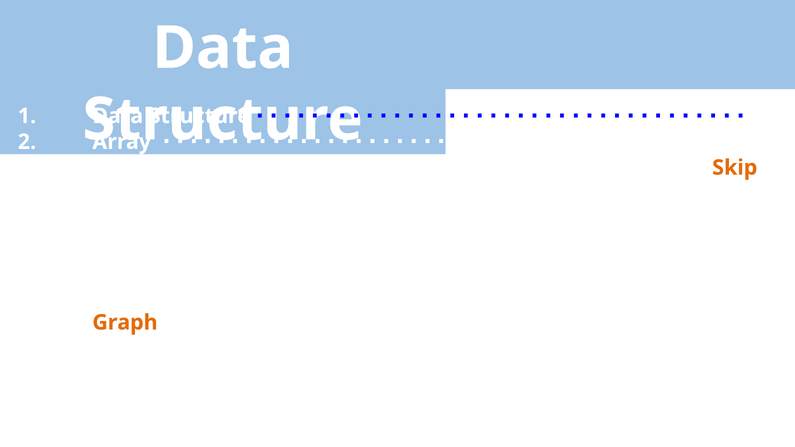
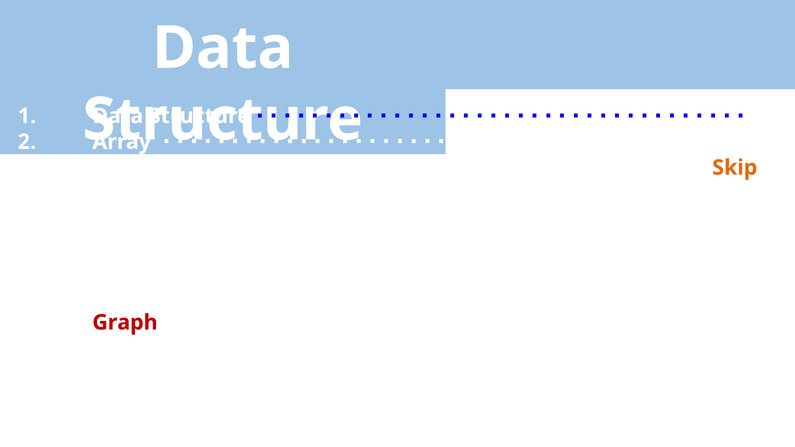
Graph colour: orange -> red (125, 323)
